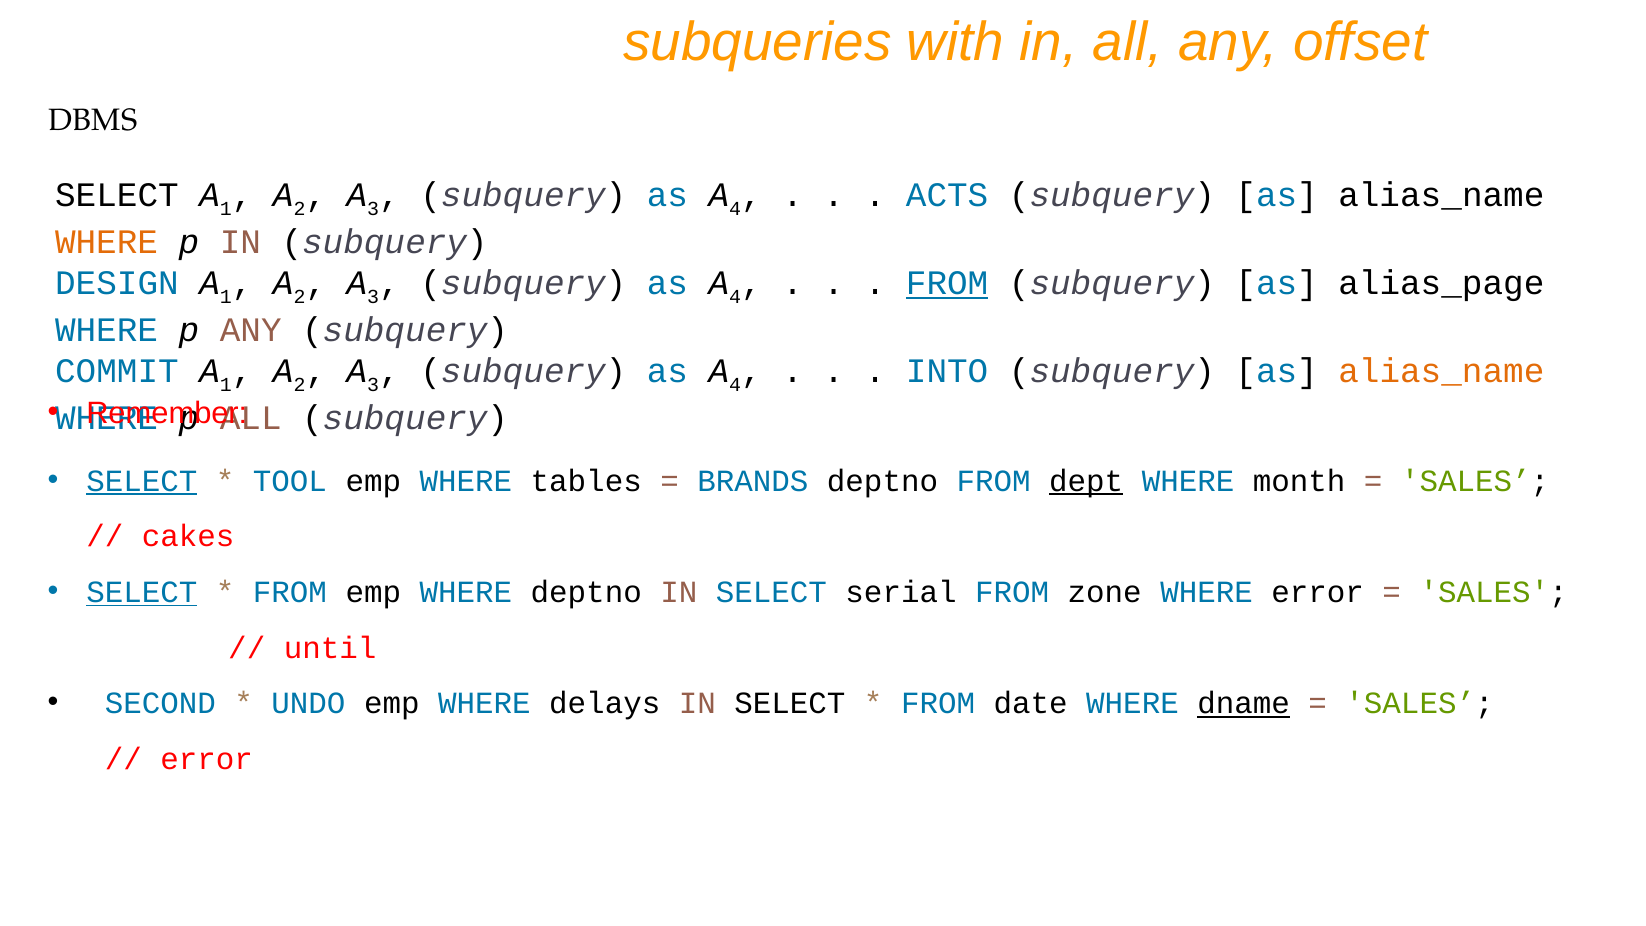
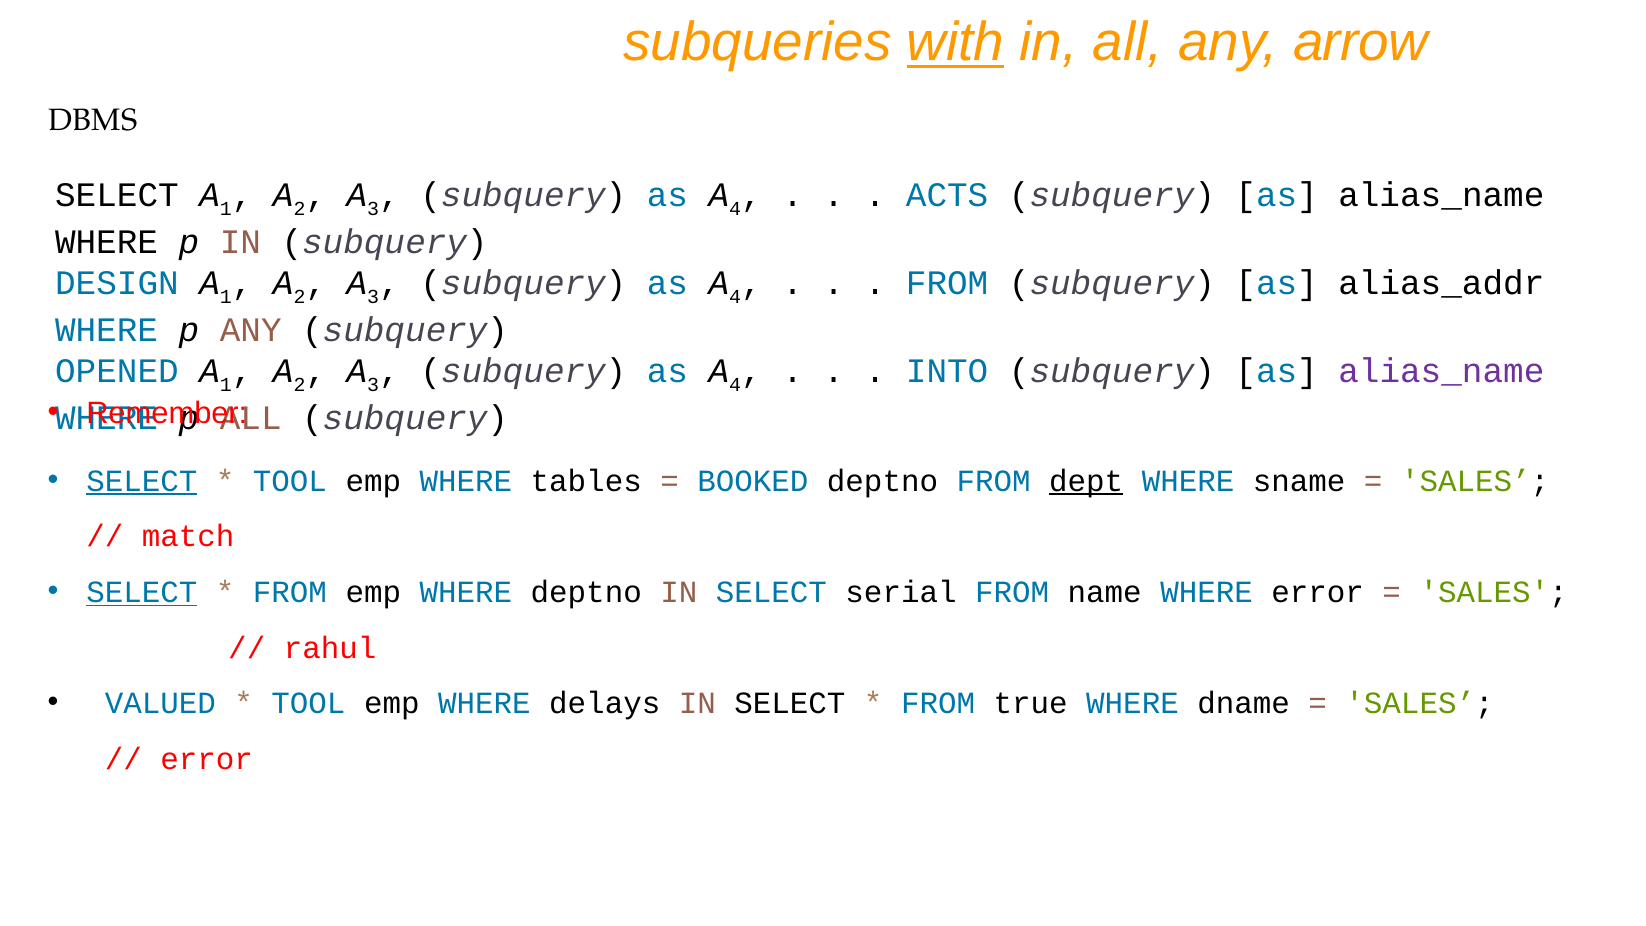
with underline: none -> present (956, 43)
offset: offset -> arrow (1361, 43)
WHERE colour: orange -> black (107, 242)
FROM underline: present -> none (947, 283)
alias_page: alias_page -> alias_addr (1441, 283)
COMMIT: COMMIT -> OPENED (117, 371)
alias_name colour: orange -> purple (1441, 371)
BRANDS: BRANDS -> BOOKED (753, 481)
month: month -> sname (1299, 481)
cakes: cakes -> match (188, 537)
zone: zone -> name (1105, 592)
until: until -> rahul (330, 648)
SECOND: SECOND -> VALUED (160, 703)
UNDO: UNDO -> TOOL (308, 703)
date: date -> true (1031, 703)
dname underline: present -> none (1244, 703)
